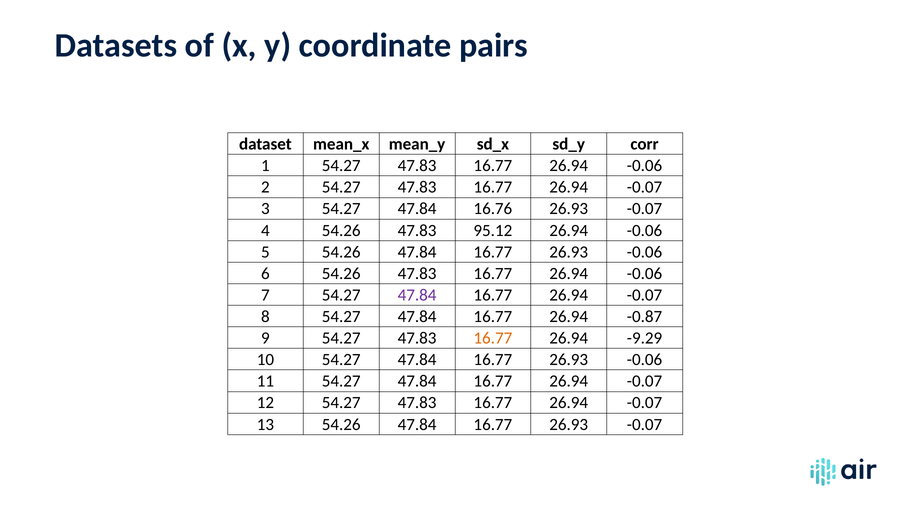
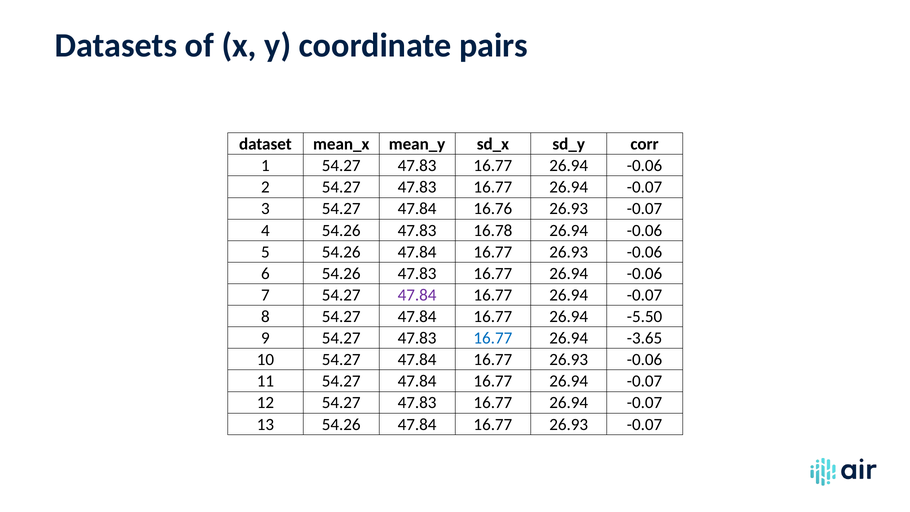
95.12: 95.12 -> 16.78 (493, 230)
-0.87: -0.87 -> -5.50 (645, 317)
16.77 colour: orange -> blue (493, 338)
-9.29: -9.29 -> -3.65 (645, 338)
